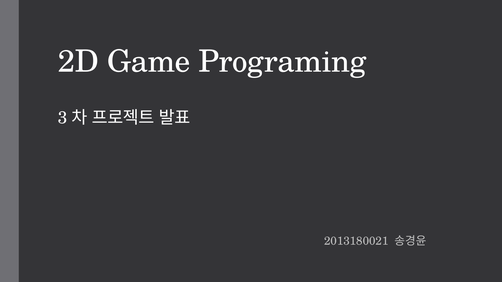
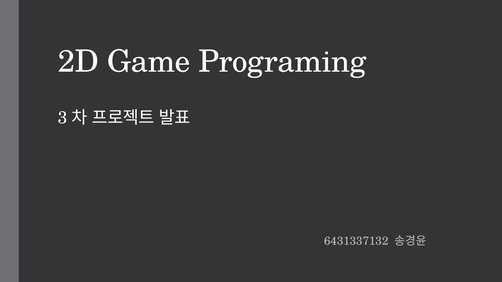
2013180021: 2013180021 -> 6431337132 (356, 242)
